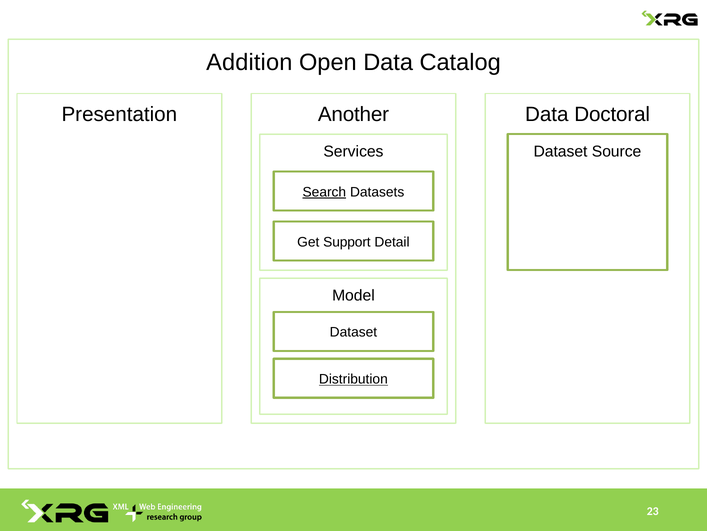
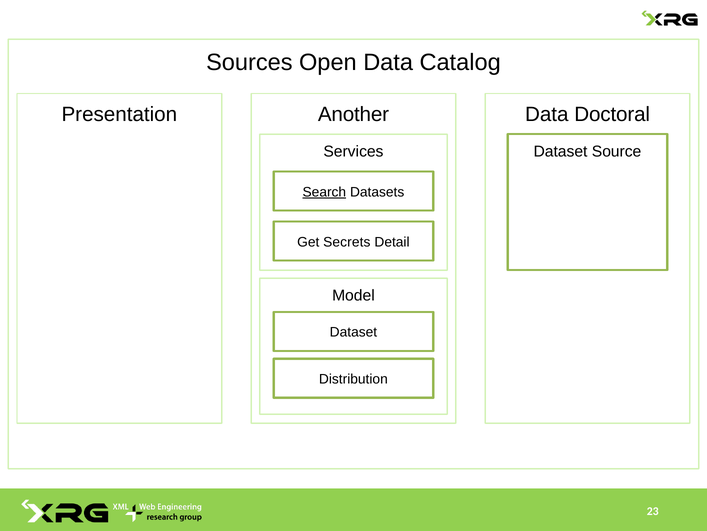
Addition: Addition -> Sources (249, 62)
Support: Support -> Secrets (347, 242)
Distribution underline: present -> none (353, 379)
